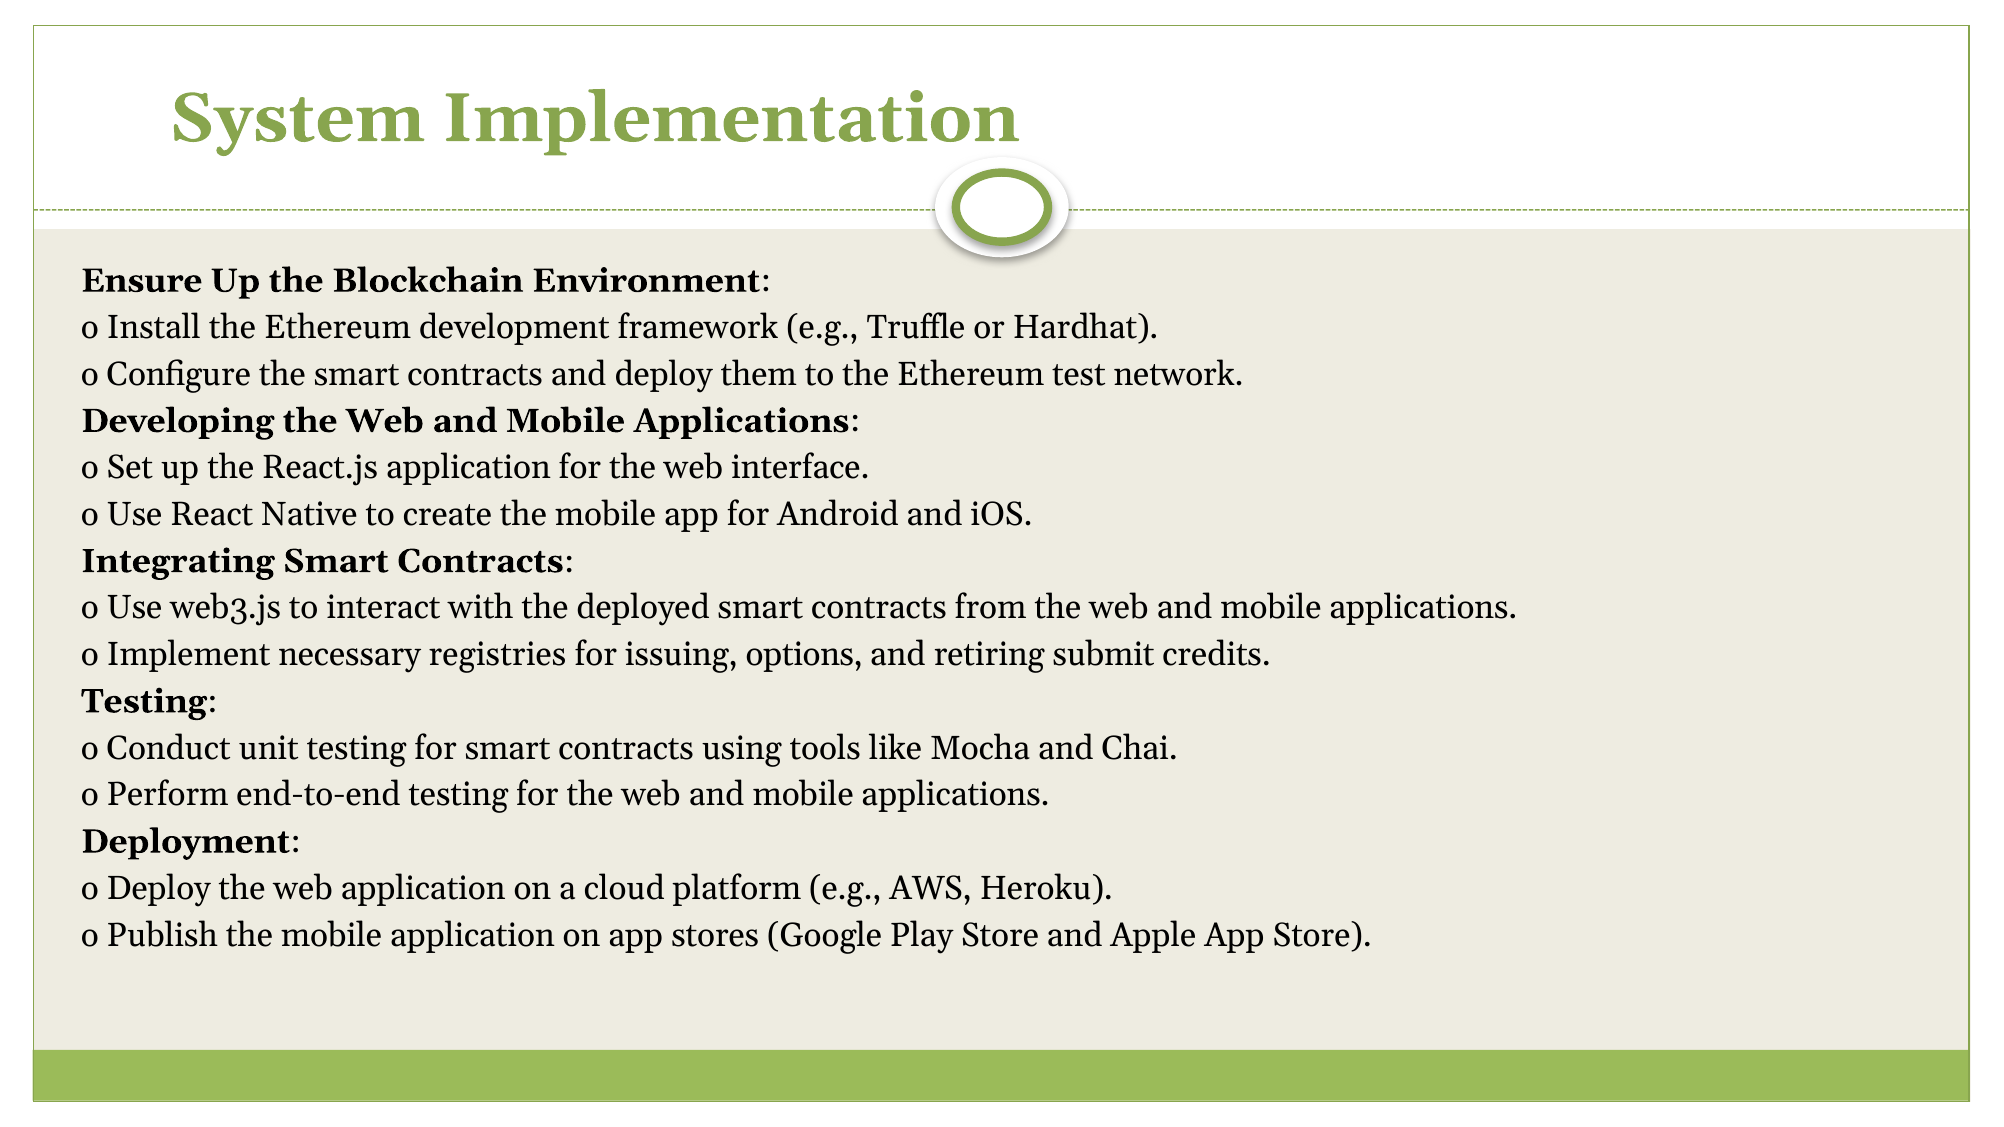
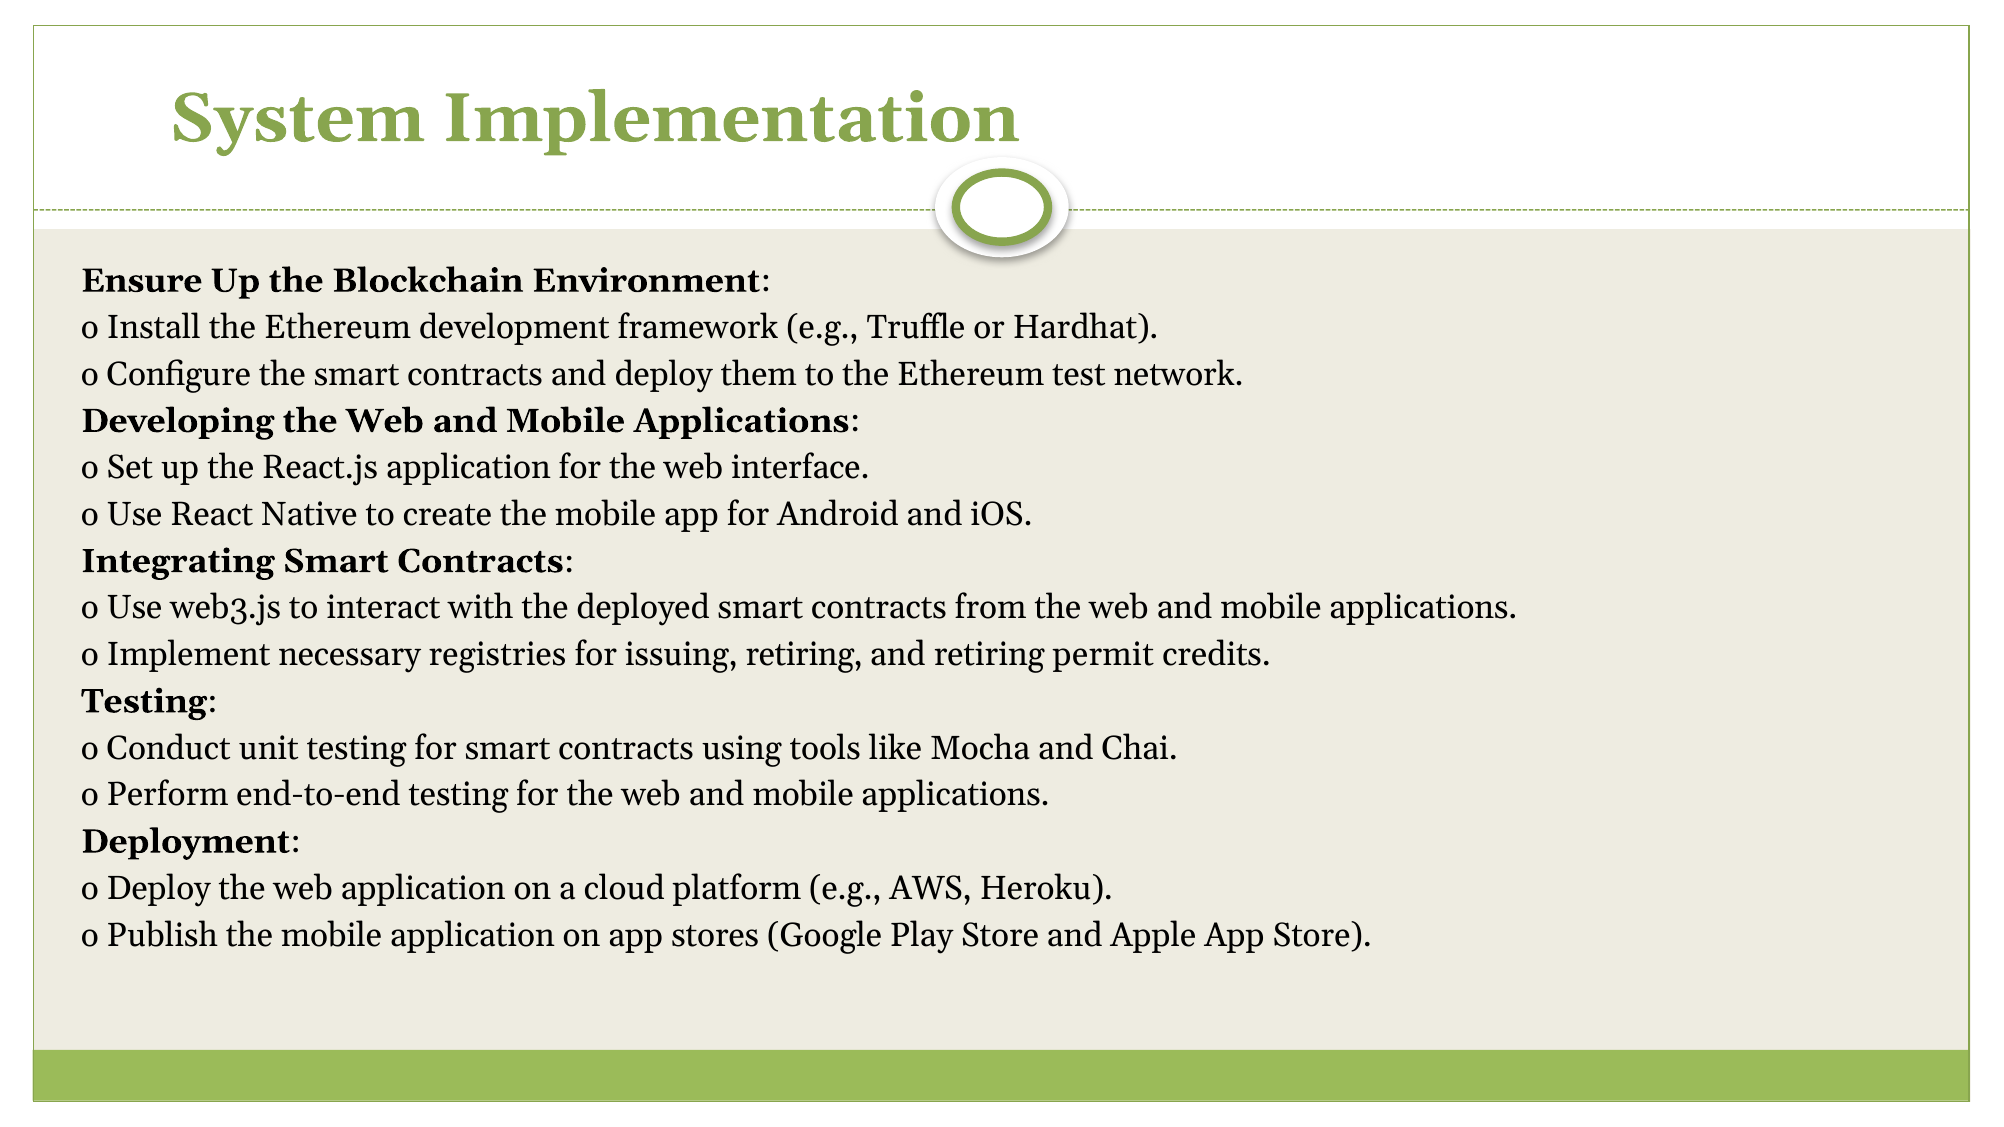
issuing options: options -> retiring (804, 655)
submit: submit -> permit (1103, 655)
